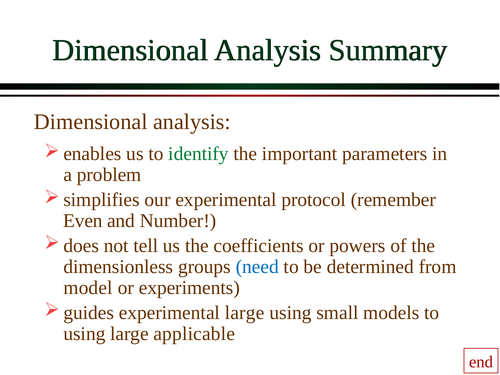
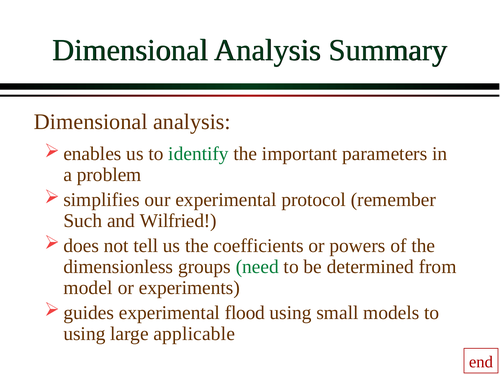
Even: Even -> Such (83, 221)
Number: Number -> Wilfried (178, 221)
need colour: blue -> green (257, 267)
experimental large: large -> flood (245, 313)
